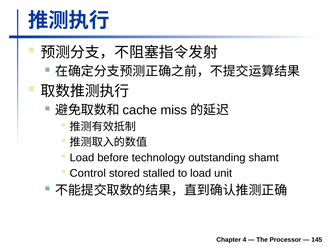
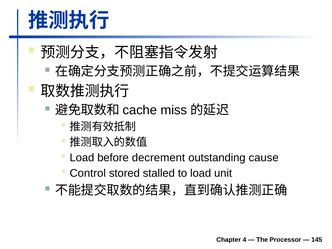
technology: technology -> decrement (158, 158)
shamt: shamt -> cause (264, 158)
